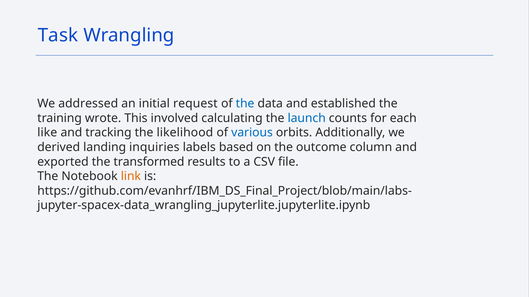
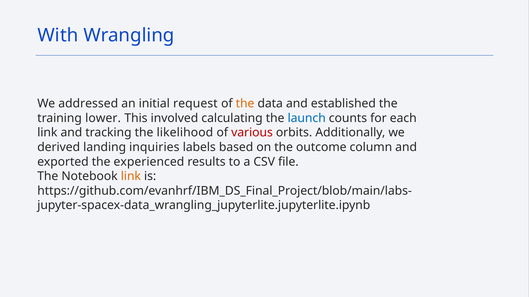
Task: Task -> With (58, 35)
the colour: blue -> orange (245, 104)
wrote: wrote -> lower (103, 118)
like: like -> link (47, 133)
various colour: blue -> red (252, 133)
transformed: transformed -> experienced (149, 162)
